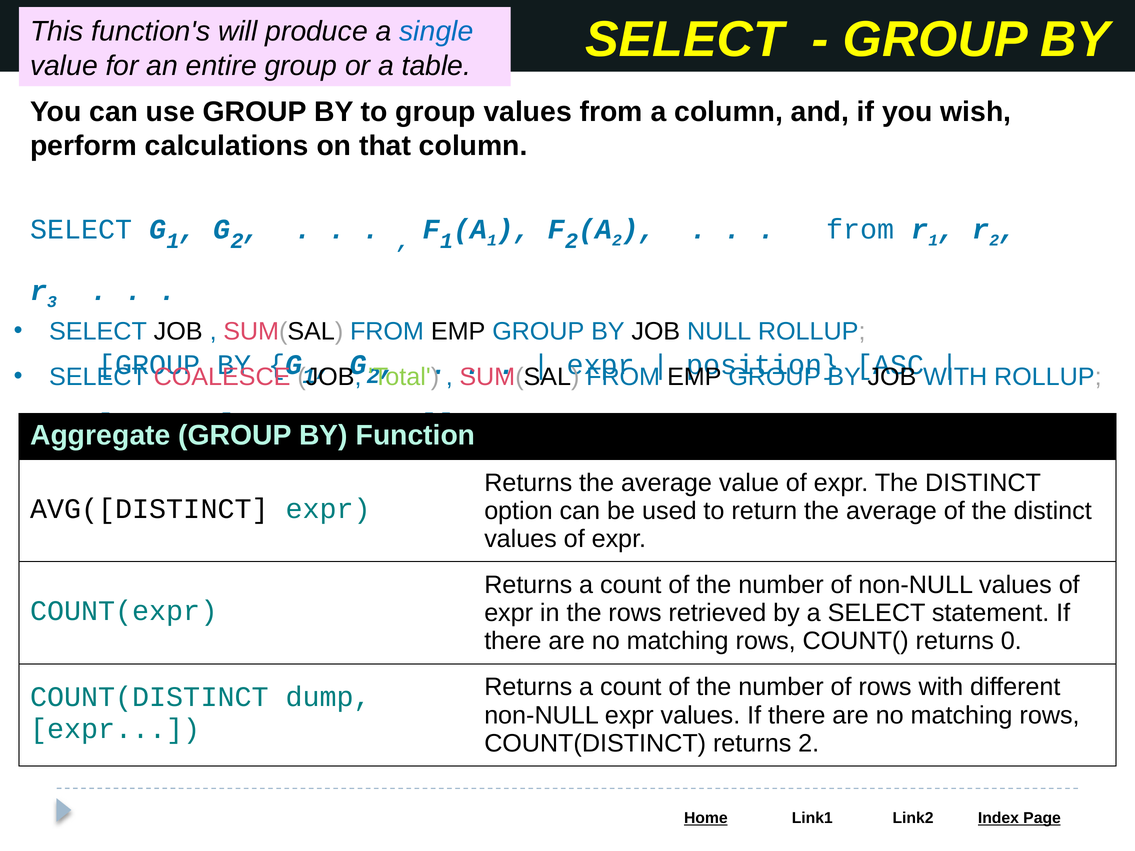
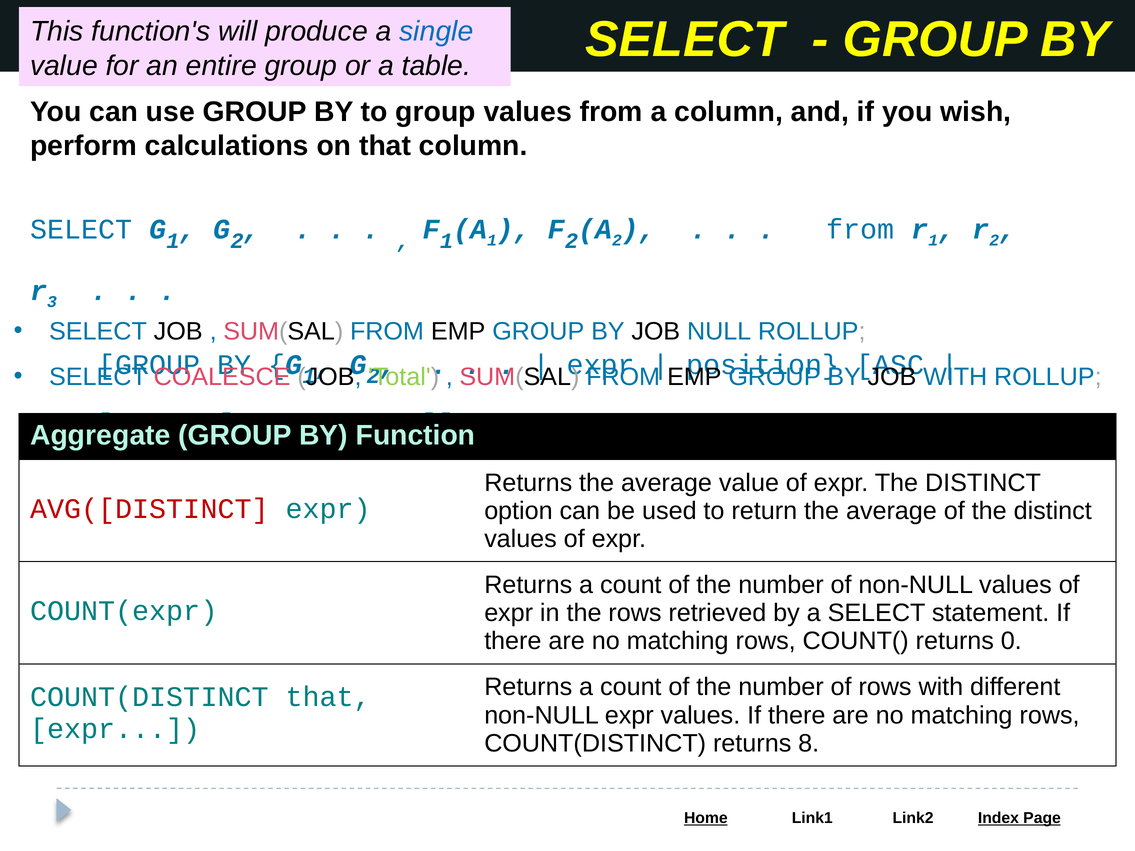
AVG([DISTINCT colour: black -> red (149, 509)
COUNT(DISTINCT dump: dump -> that (328, 697)
returns 2: 2 -> 8 (809, 743)
